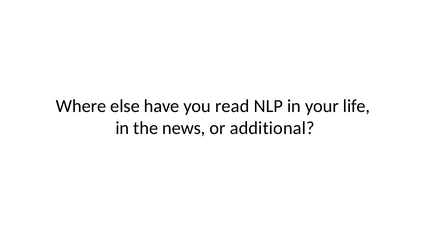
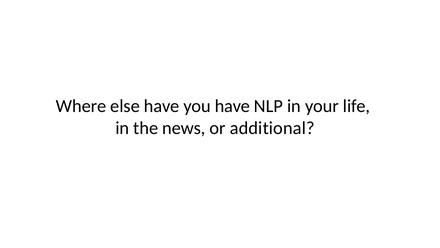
you read: read -> have (232, 106)
